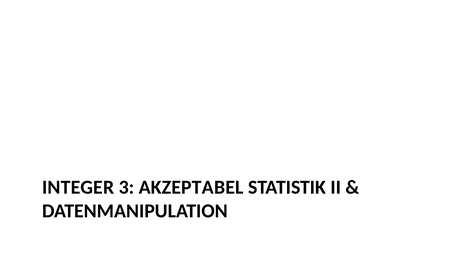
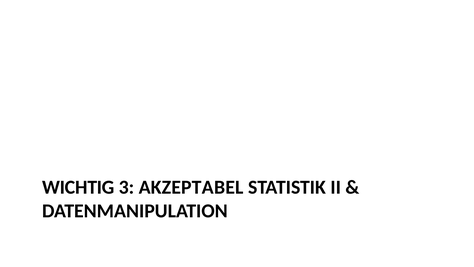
INTEGER: INTEGER -> WICHTIG (78, 187)
